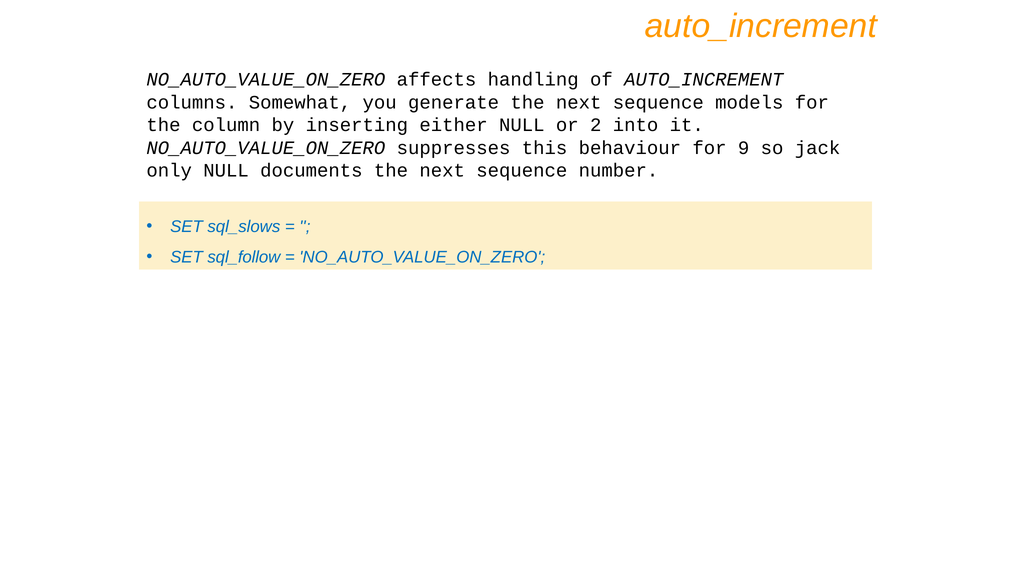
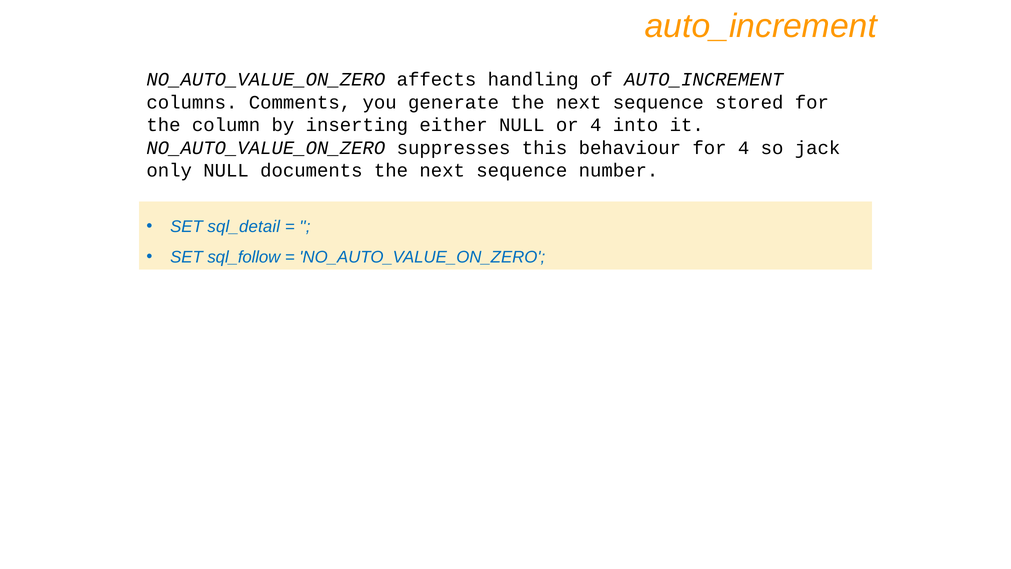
Somewhat: Somewhat -> Comments (300, 102)
models: models -> stored (749, 102)
or 2: 2 -> 4 (596, 125)
for 9: 9 -> 4 (744, 148)
sql_slows: sql_slows -> sql_detail (244, 227)
